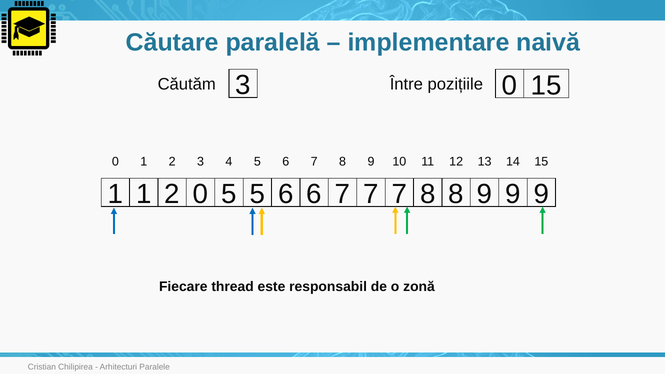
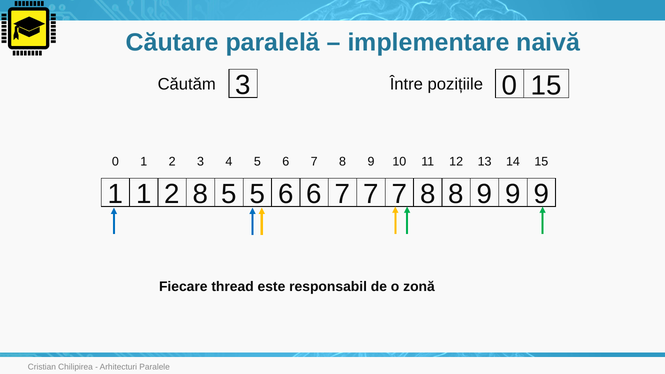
2 0: 0 -> 8 (201, 194)
